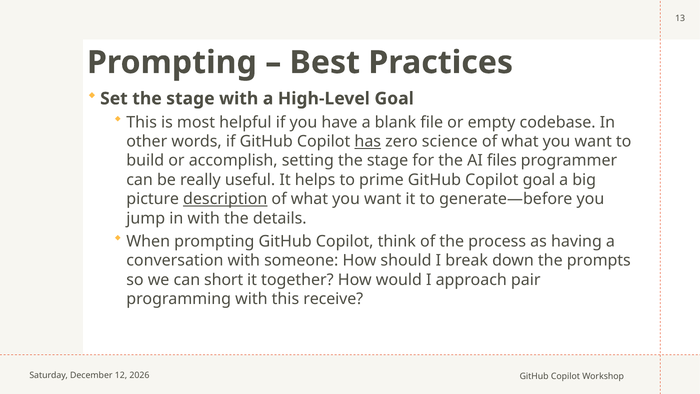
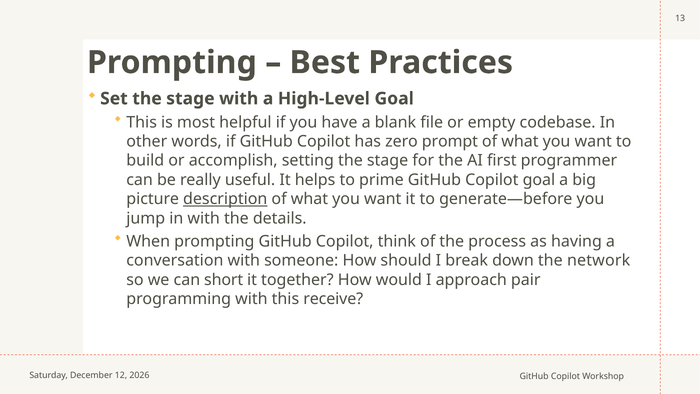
has underline: present -> none (368, 141)
science: science -> prompt (450, 141)
files: files -> first (502, 161)
prompts: prompts -> network (599, 260)
